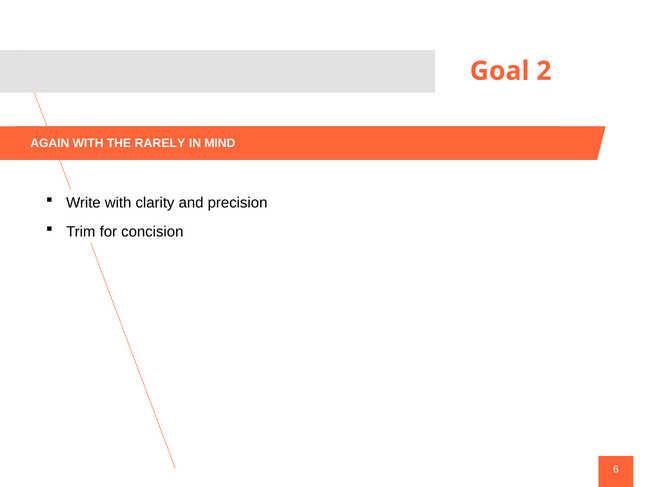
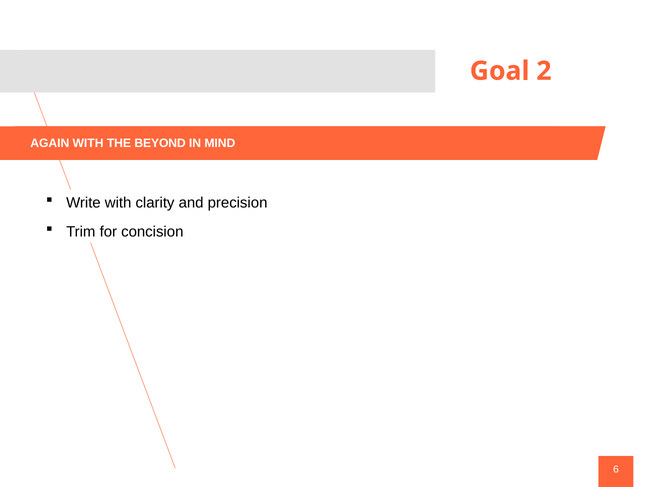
RARELY: RARELY -> BEYOND (160, 143)
